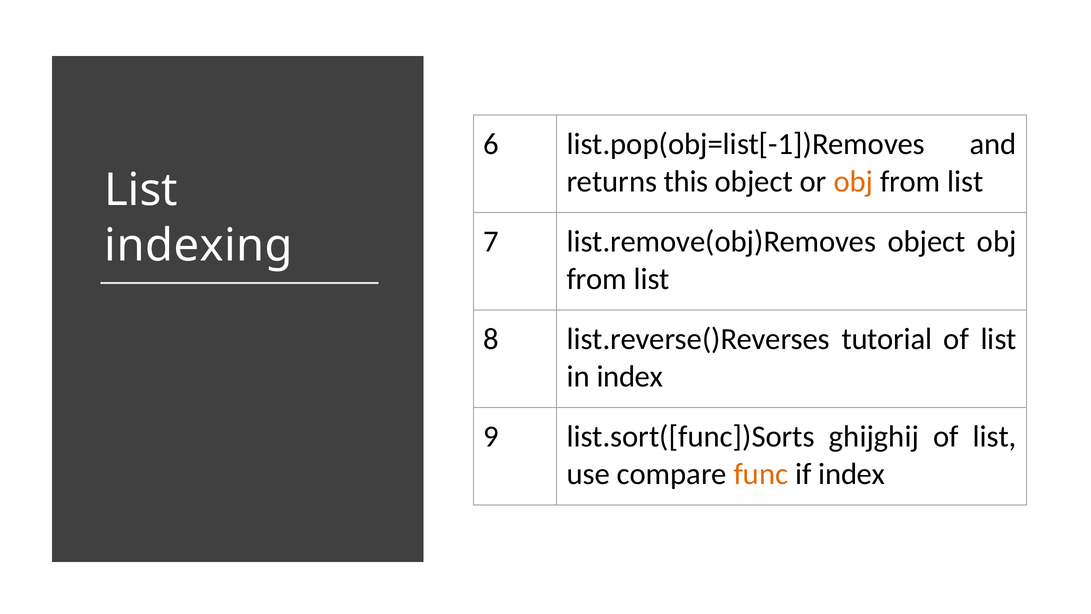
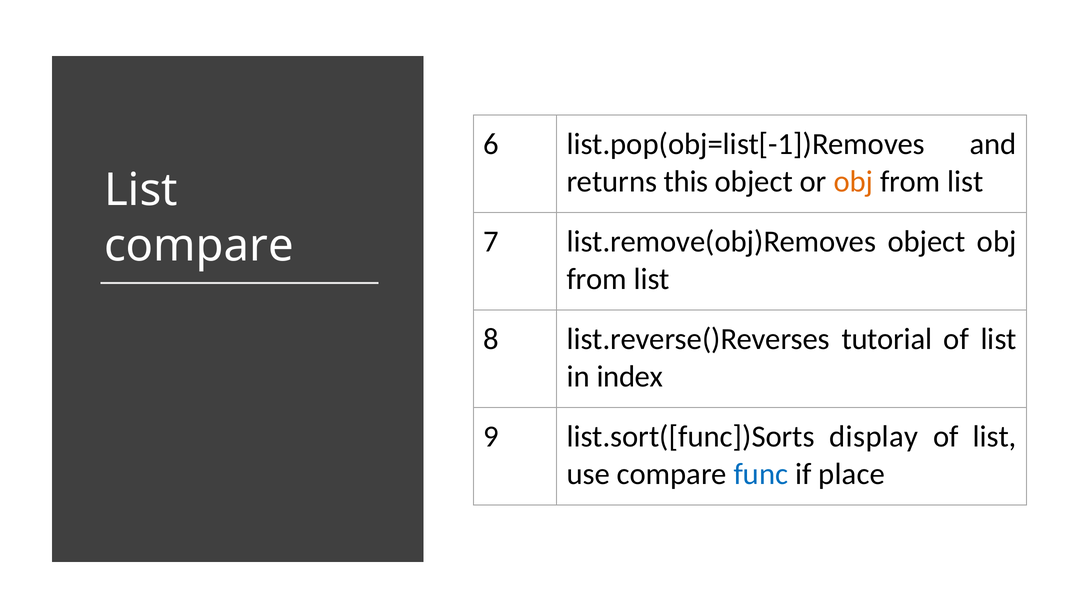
indexing: indexing -> compare (199, 246)
ghijghij: ghijghij -> display (874, 437)
func colour: orange -> blue (761, 474)
if index: index -> place (852, 474)
